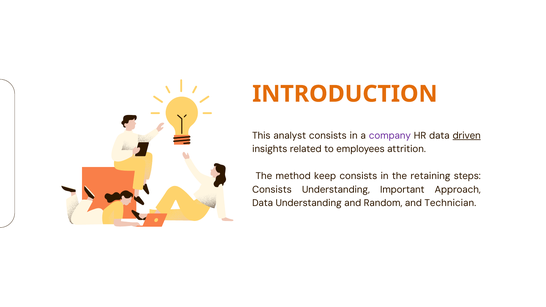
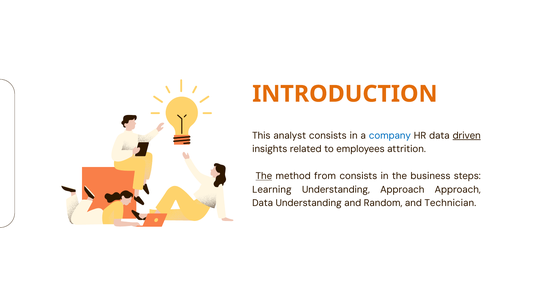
company colour: purple -> blue (390, 136)
The underline: none -> present (264, 176)
keep: keep -> from (325, 176)
retaining: retaining -> business (430, 176)
Consists: Consists -> Learning (272, 190)
Understanding Important: Important -> Approach (402, 190)
